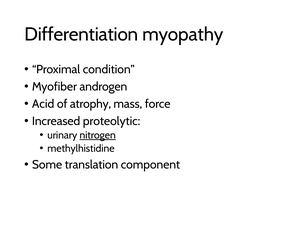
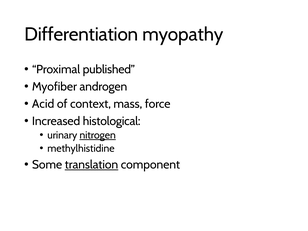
condition: condition -> published (109, 69)
atrophy: atrophy -> context (90, 104)
proteolytic: proteolytic -> histological (112, 121)
translation underline: none -> present (91, 165)
